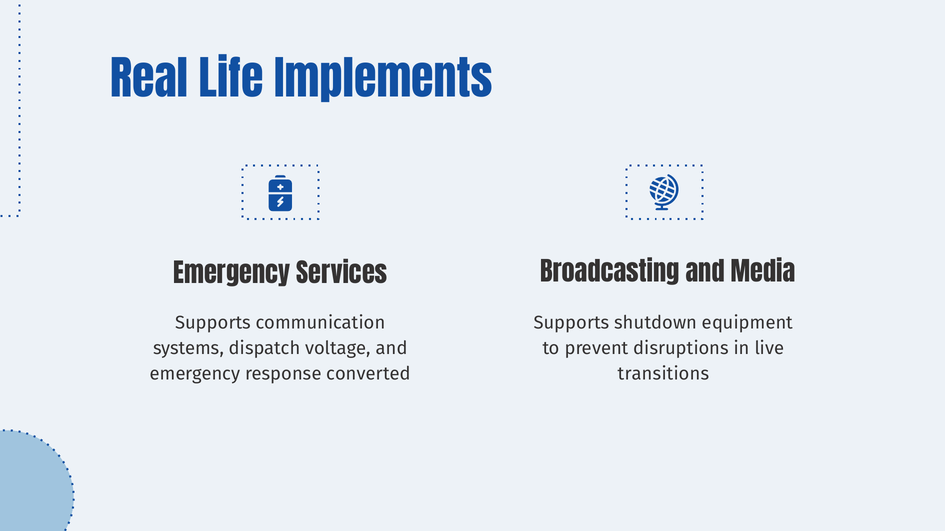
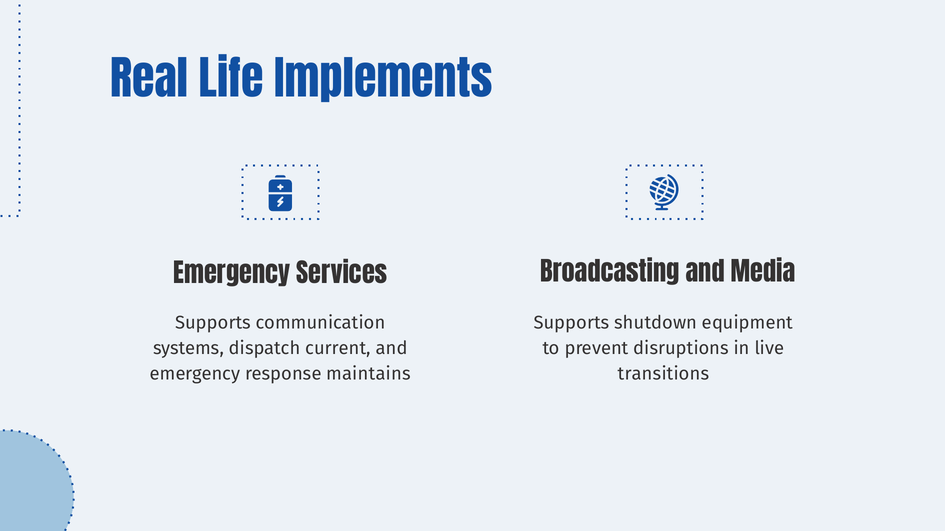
voltage: voltage -> current (338, 349)
converted: converted -> maintains (369, 374)
